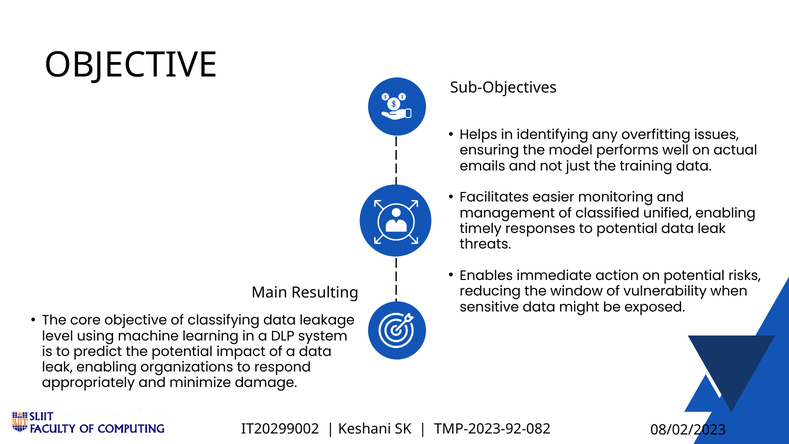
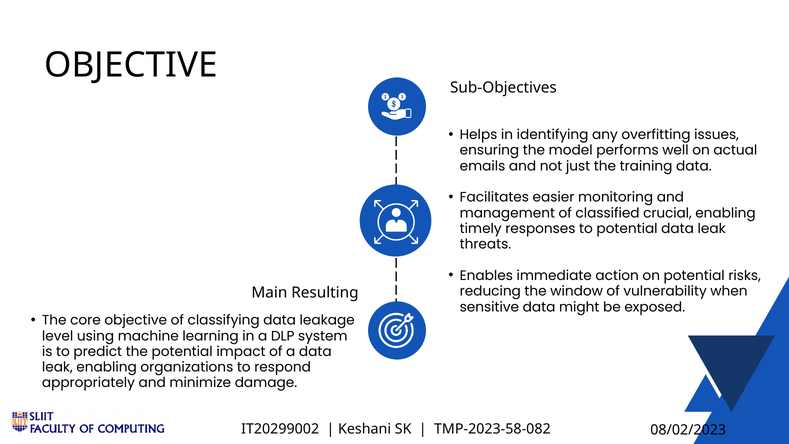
unified: unified -> crucial (667, 213)
TMP-2023-92-082: TMP-2023-92-082 -> TMP-2023-58-082 (492, 429)
